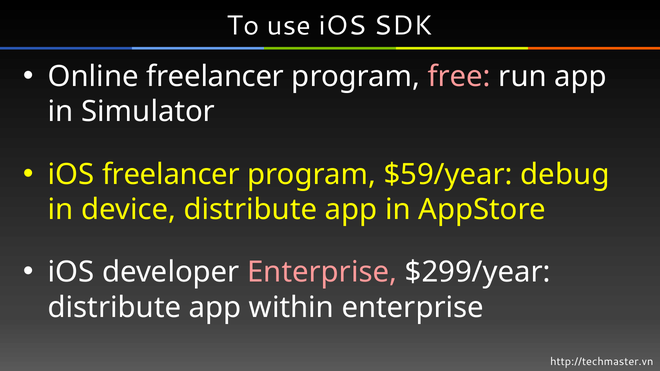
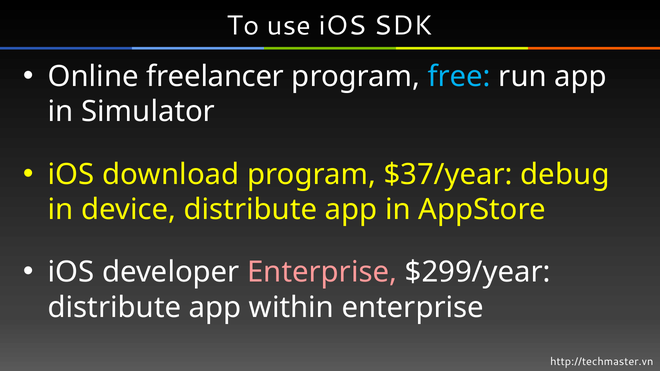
free colour: pink -> light blue (459, 77)
iOS freelancer: freelancer -> download (171, 174)
$59/year: $59/year -> $37/year (448, 174)
